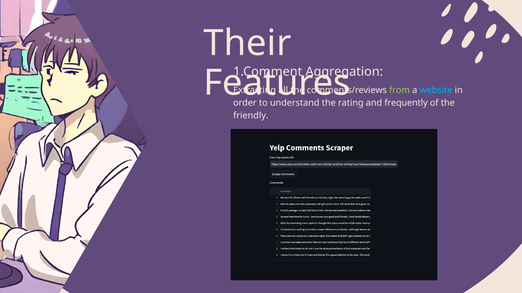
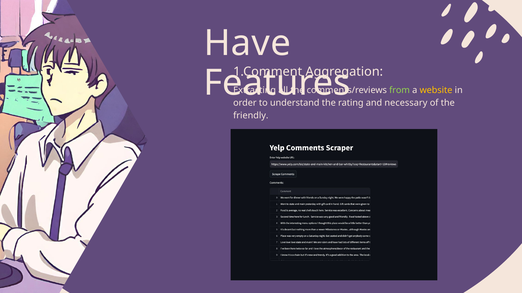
Their: Their -> Have (247, 43)
website colour: light blue -> yellow (436, 90)
frequently: frequently -> necessary (406, 103)
